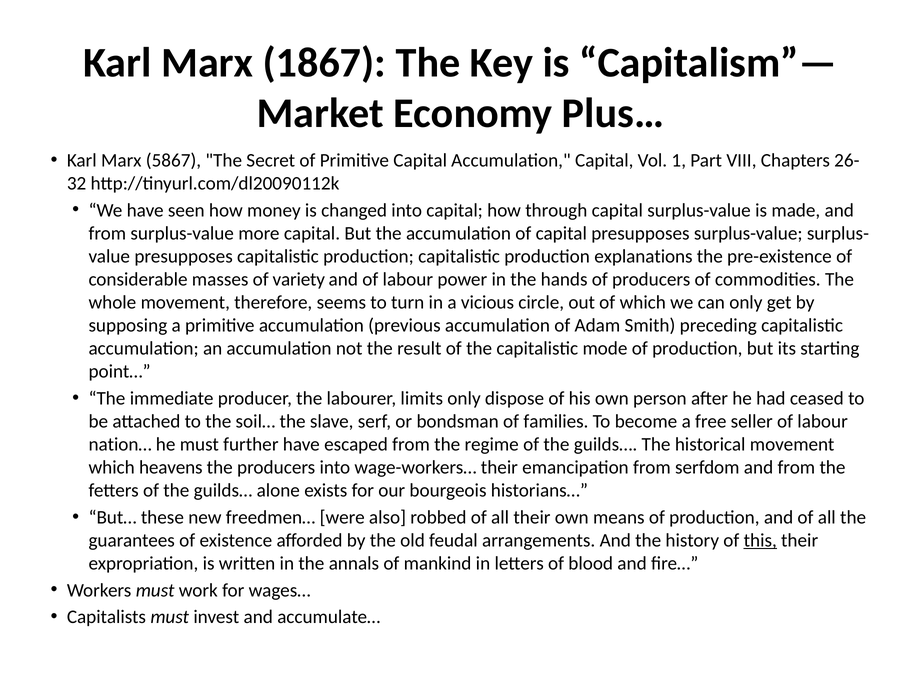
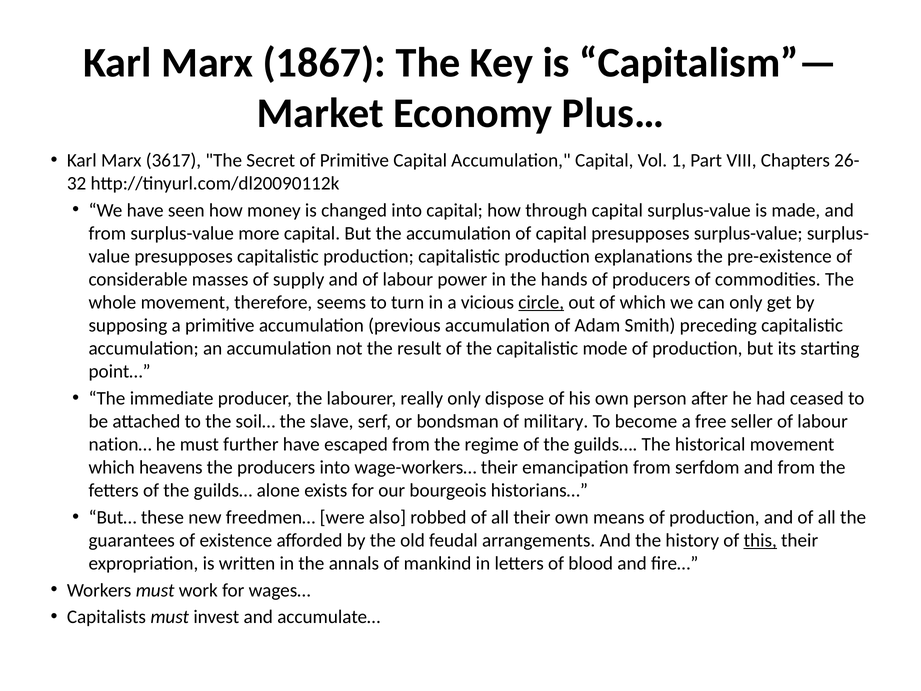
5867: 5867 -> 3617 (173, 160)
variety: variety -> supply (299, 279)
circle underline: none -> present (541, 302)
limits: limits -> really (422, 398)
families: families -> military (556, 421)
